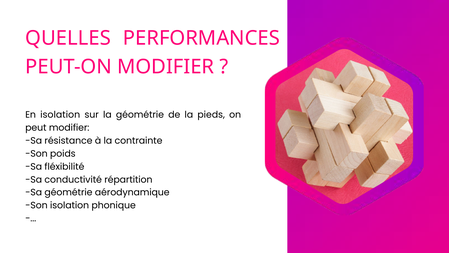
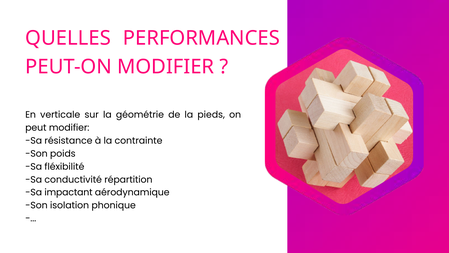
En isolation: isolation -> verticale (60, 115)
Sa géométrie: géométrie -> impactant (69, 192)
